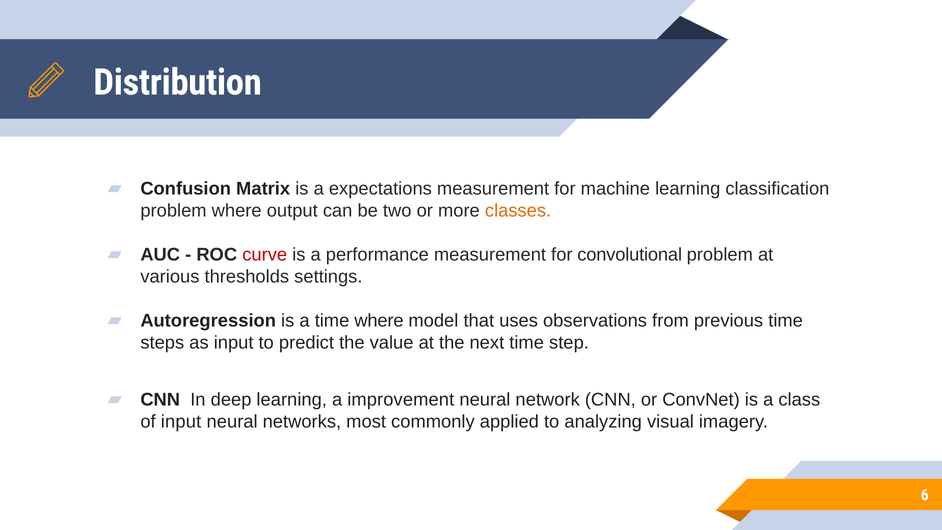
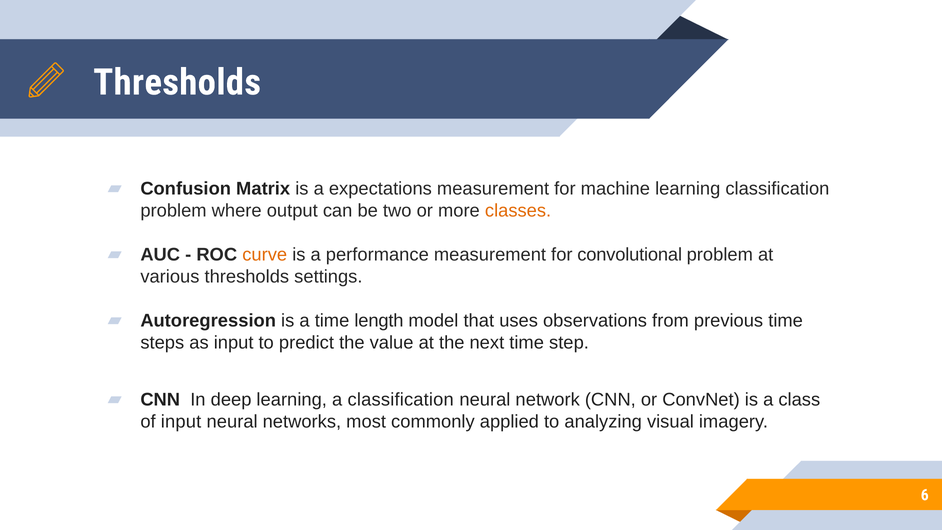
Distribution: Distribution -> Thresholds (177, 82)
curve colour: red -> orange (265, 255)
time where: where -> length (379, 321)
a improvement: improvement -> classification (401, 400)
